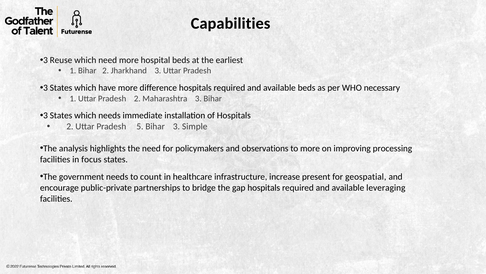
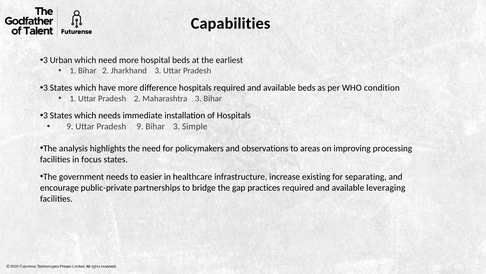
Reuse: Reuse -> Urban (61, 60)
necessary: necessary -> condition (382, 88)
2: 2 -> 9 (70, 126)
Pradesh 5: 5 -> 9 (140, 126)
to more: more -> areas (310, 148)
count: count -> easier (151, 176)
present: present -> existing (316, 176)
geospatial: geospatial -> separating (366, 176)
gap hospitals: hospitals -> practices (264, 187)
